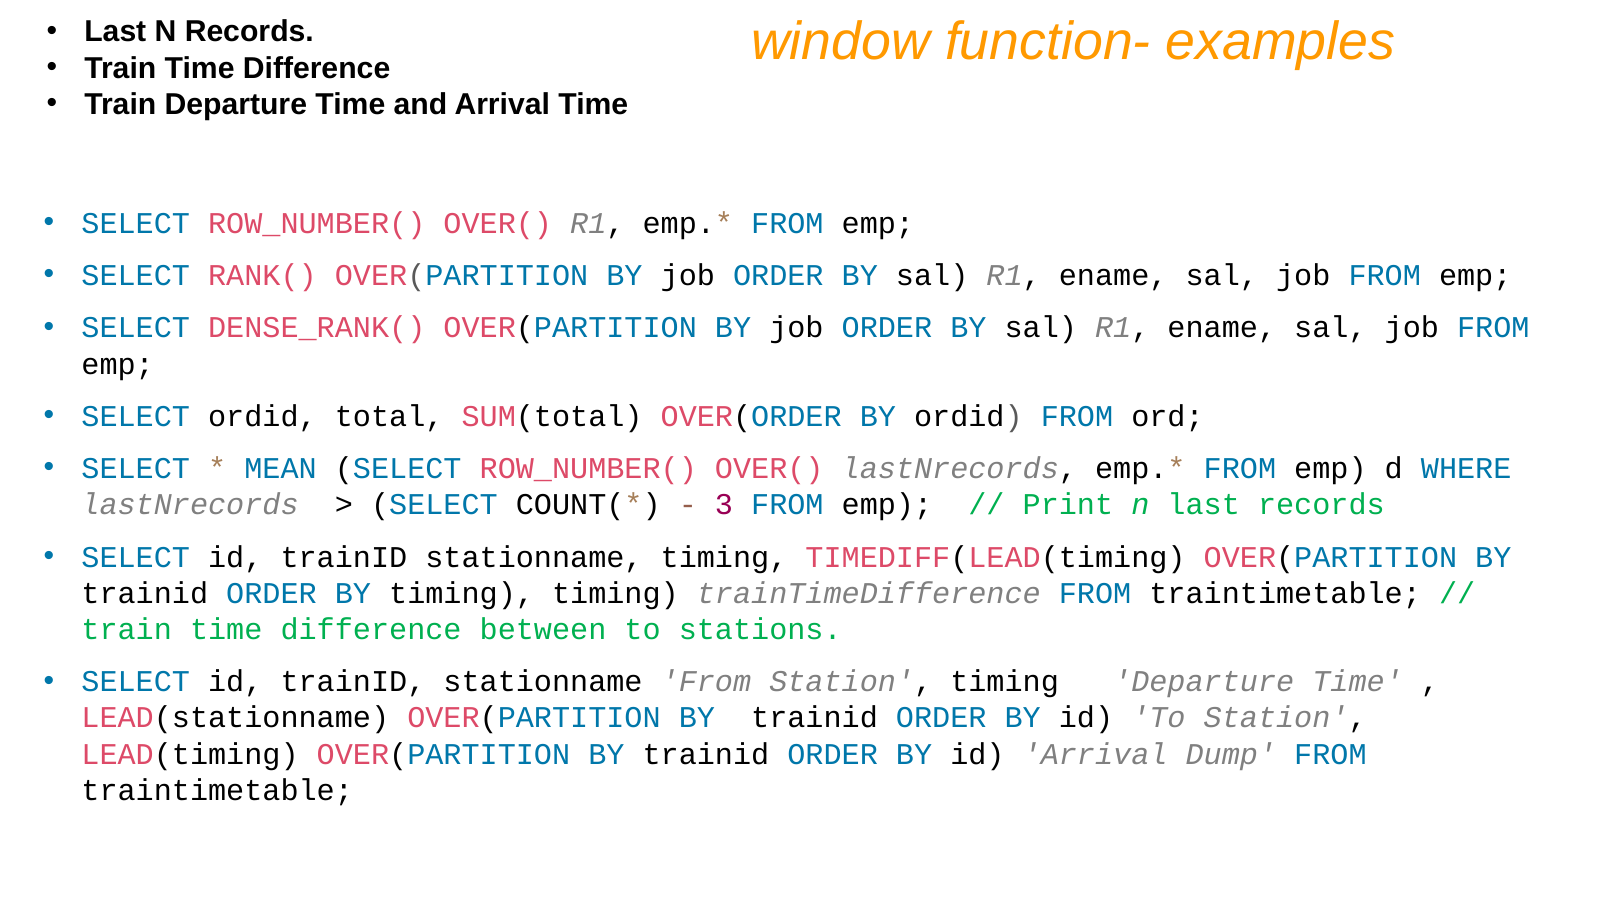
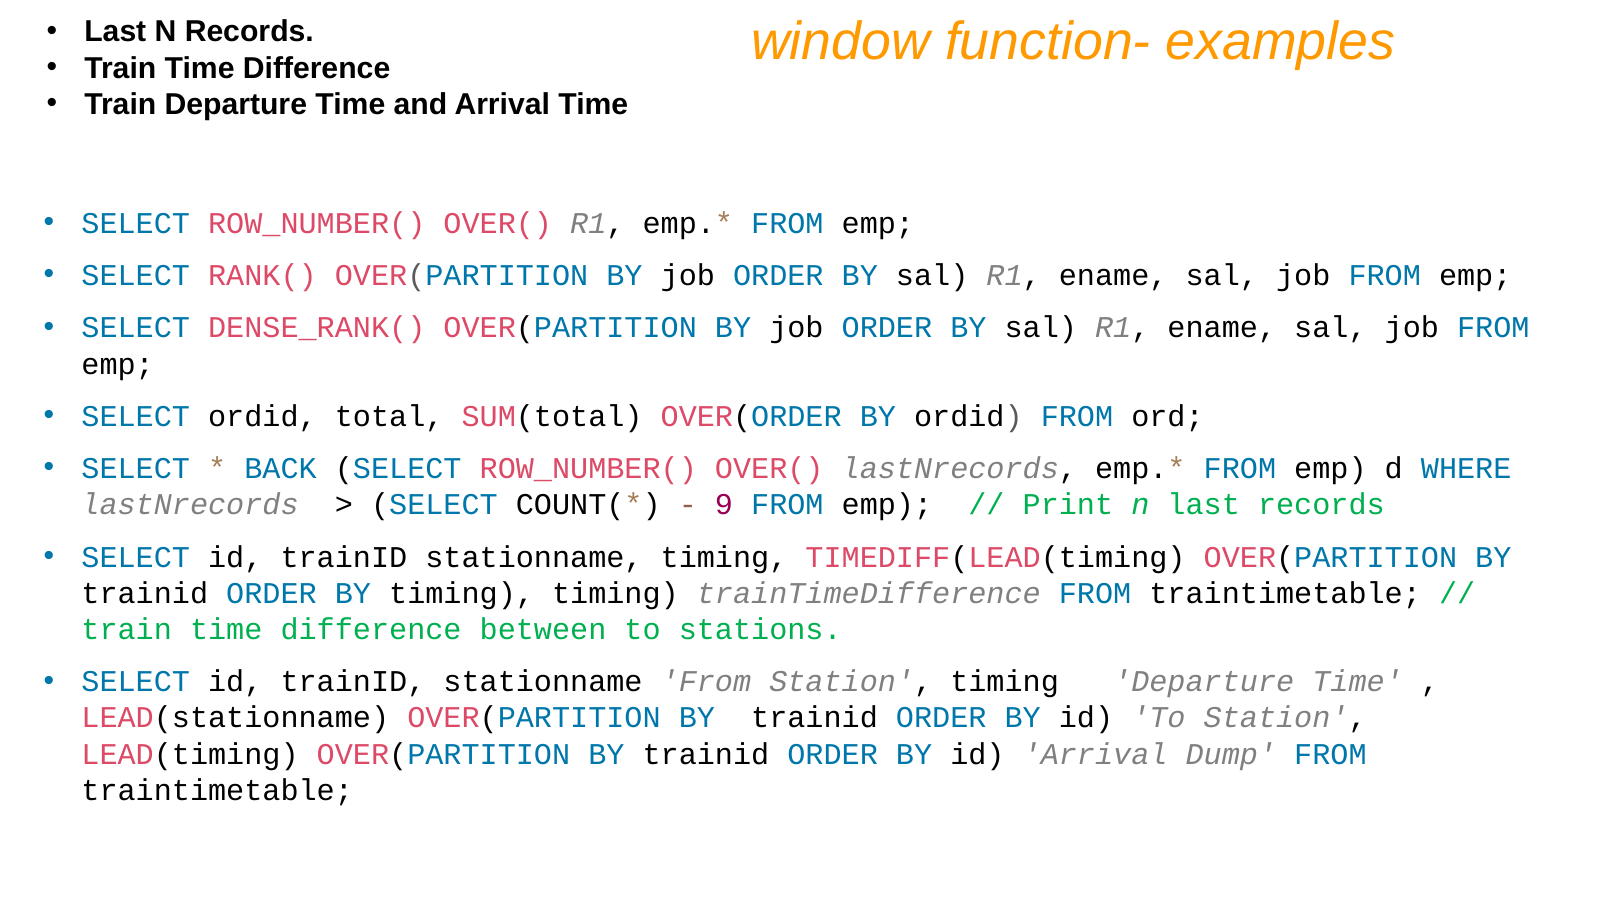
MEAN: MEAN -> BACK (281, 469)
3: 3 -> 9 (724, 505)
